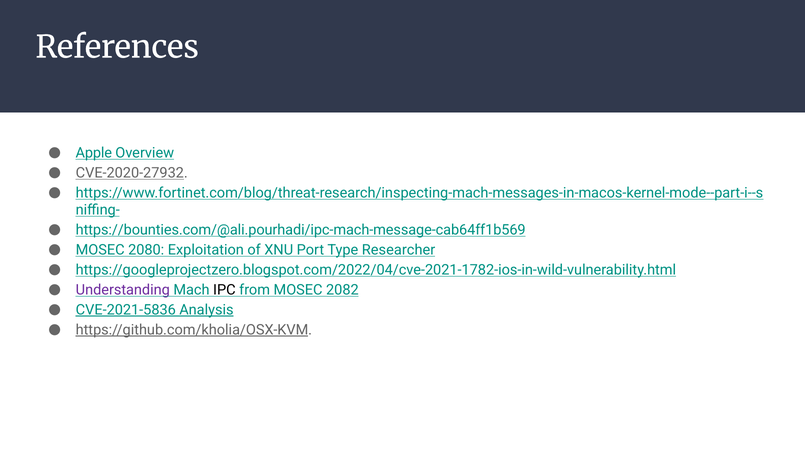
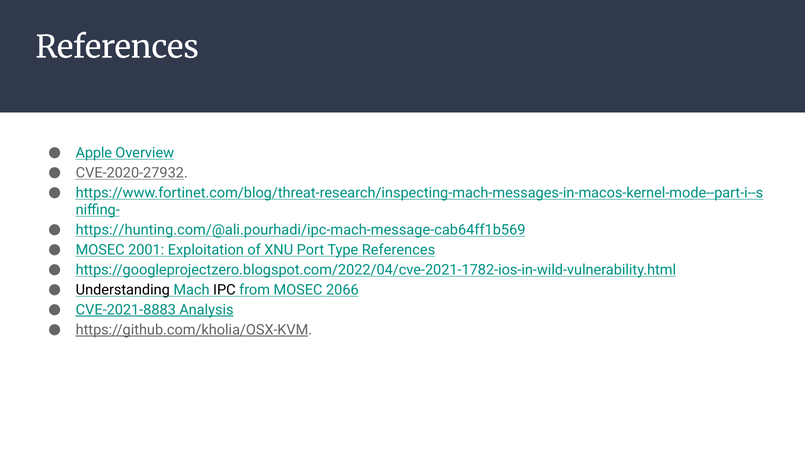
https://bounties.com/@ali.pourhadi/ipc-mach-message-cab64ff1b569: https://bounties.com/@ali.pourhadi/ipc-mach-message-cab64ff1b569 -> https://hunting.com/@ali.pourhadi/ipc-mach-message-cab64ff1b569 (301, 230)
2080: 2080 -> 2001 (146, 250)
Type Researcher: Researcher -> References (399, 250)
Understanding colour: purple -> black (123, 290)
2082: 2082 -> 2066 (342, 290)
CVE-2021-5836: CVE-2021-5836 -> CVE-2021-8883 (126, 310)
